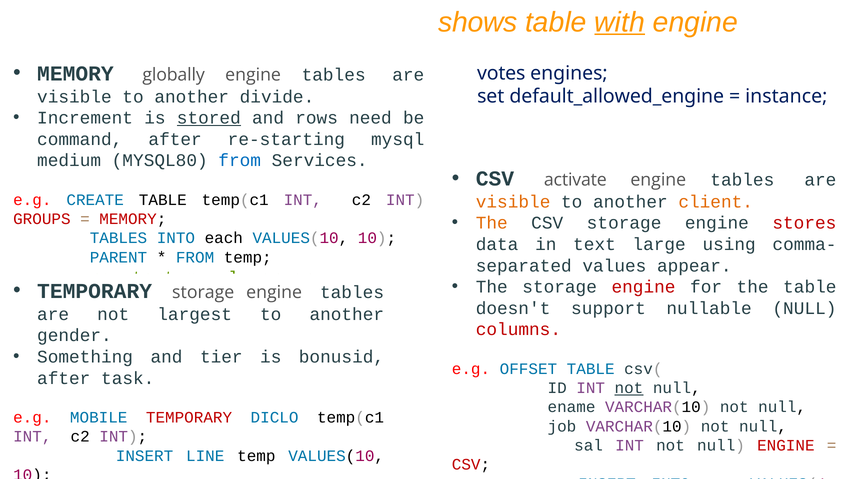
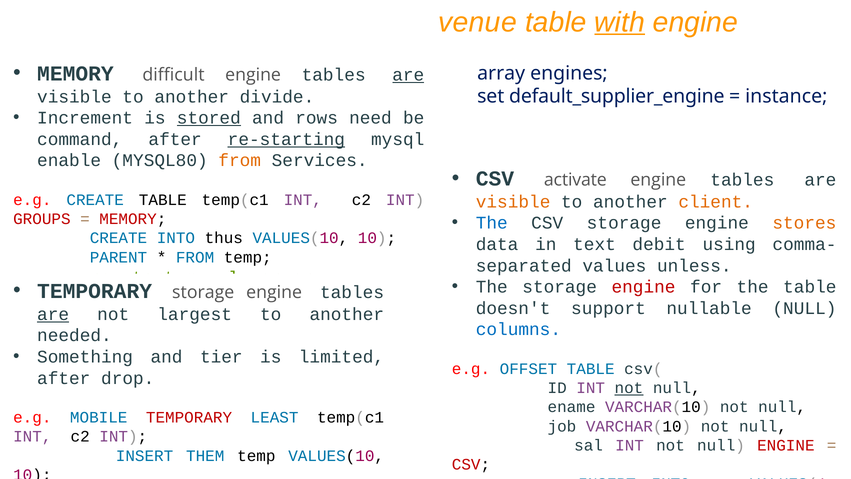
shows: shows -> venue (478, 22)
globally: globally -> difficult (174, 75)
are underline: none -> present (408, 75)
votes: votes -> array (501, 73)
default_allowed_engine: default_allowed_engine -> default_supplier_engine (617, 96)
re-starting underline: none -> present (286, 139)
medium: medium -> enable (69, 160)
from colour: blue -> orange (240, 160)
The colour: orange -> blue (492, 223)
stores colour: red -> orange (804, 223)
TABLES: TABLES -> CREATE (118, 238)
each: each -> thus (224, 238)
large: large -> debit (659, 244)
appear: appear -> unless (694, 266)
are underline: none -> present (53, 314)
columns colour: red -> blue (518, 329)
gender: gender -> needed (74, 335)
bonusid: bonusid -> limited (341, 357)
task: task -> drop (128, 378)
DICLO: DICLO -> LEAST (275, 417)
LINE: LINE -> THEM (205, 455)
